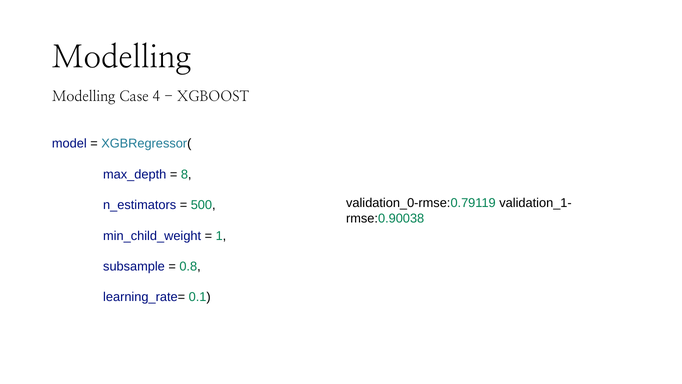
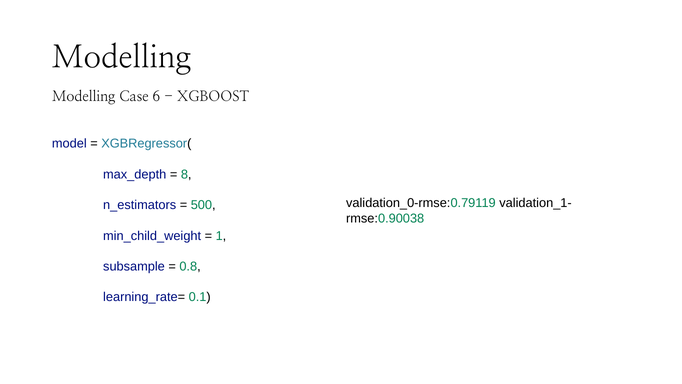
4: 4 -> 6 (156, 96)
